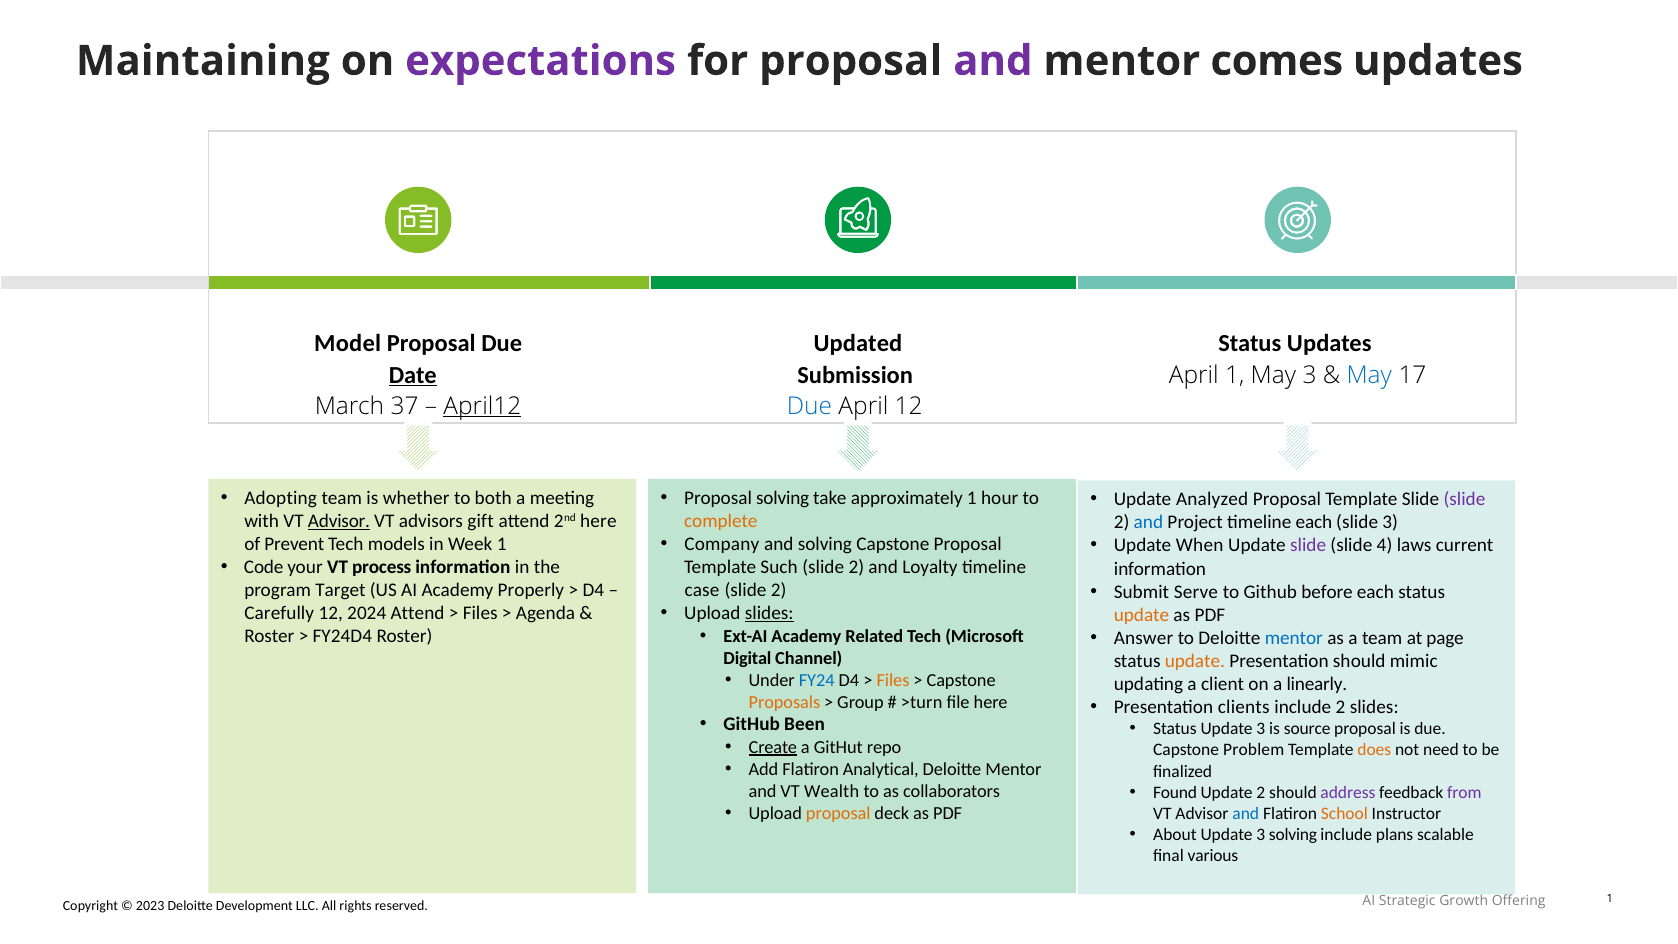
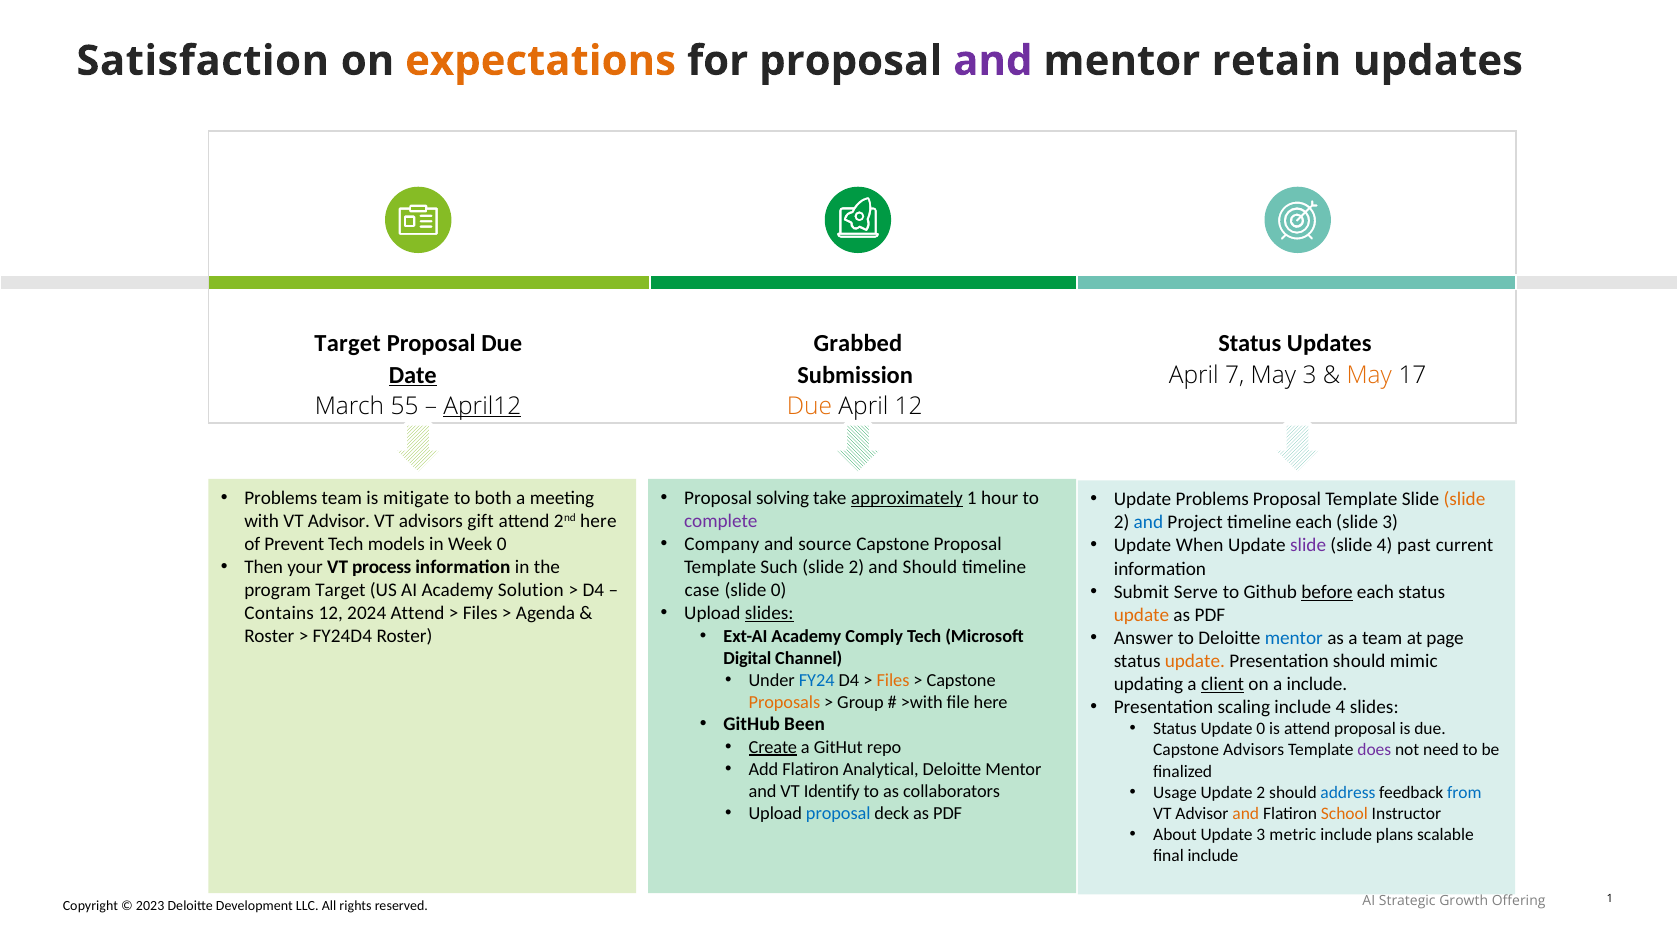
Maintaining: Maintaining -> Satisfaction (203, 61)
expectations colour: purple -> orange (541, 61)
comes: comes -> retain (1276, 61)
Model: Model -> Target (348, 344)
Updated: Updated -> Grabbed (858, 344)
April 1: 1 -> 7 (1235, 375)
May colour: blue -> orange (1369, 375)
37: 37 -> 55 (405, 406)
Due colour: blue -> orange (809, 406)
Adopting: Adopting -> Problems (281, 498)
whether: whether -> mitigate (416, 498)
approximately underline: none -> present (907, 498)
Update Analyzed: Analyzed -> Problems (1212, 499)
slide colour: purple -> orange (1464, 499)
Advisor underline: present -> none (339, 521)
complete colour: orange -> purple (721, 521)
and solving: solving -> source (825, 544)
laws: laws -> past (1414, 546)
Week 1: 1 -> 0 (502, 544)
Code: Code -> Then (264, 567)
and Loyalty: Loyalty -> Should (930, 567)
before underline: none -> present (1327, 592)
Properly: Properly -> Solution (531, 590)
2: 2 -> 0 (779, 590)
Carefully: Carefully -> Contains (279, 613)
Related: Related -> Comply (874, 636)
client underline: none -> present (1223, 684)
a linearly: linearly -> include (1317, 684)
>turn: >turn -> >with (922, 702)
clients: clients -> scaling (1244, 707)
include 2: 2 -> 4 (1341, 707)
Status Update 3: 3 -> 0 (1261, 729)
is source: source -> attend (1307, 729)
Capstone Problem: Problem -> Advisors (1254, 750)
does colour: orange -> purple (1374, 750)
Found: Found -> Usage (1175, 792)
address colour: purple -> blue (1348, 792)
from colour: purple -> blue (1464, 792)
Wealth: Wealth -> Identify (832, 791)
proposal colour: orange -> blue (838, 813)
and colour: blue -> orange (1246, 813)
3 solving: solving -> metric (1293, 834)
final various: various -> include (1213, 855)
